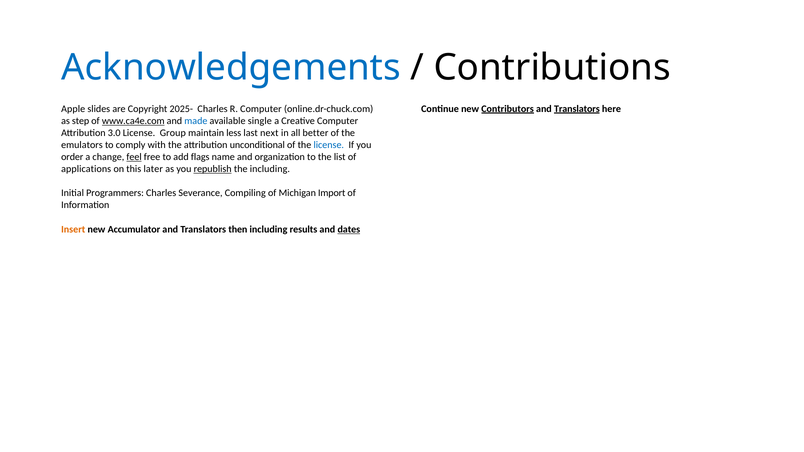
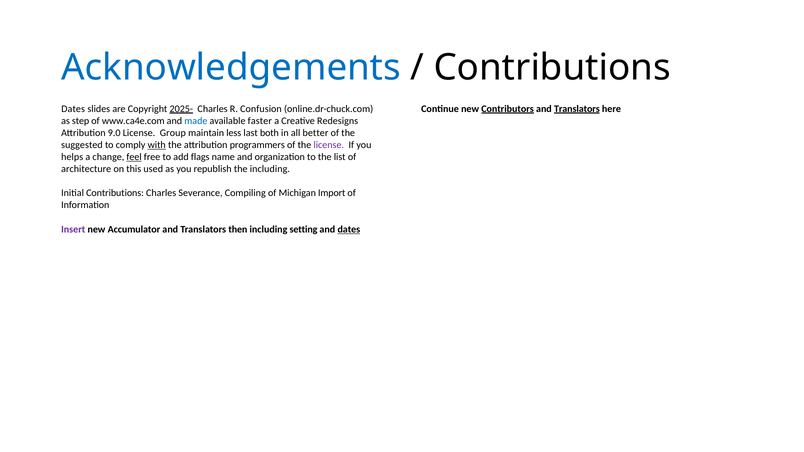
Apple: Apple -> Dates (73, 109)
2025- underline: none -> present (181, 109)
R Computer: Computer -> Confusion (261, 109)
www.ca4e.com underline: present -> none (133, 121)
single: single -> faster (260, 121)
Creative Computer: Computer -> Redesigns (338, 121)
3.0: 3.0 -> 9.0 (114, 133)
next: next -> both (269, 133)
emulators: emulators -> suggested (82, 145)
with underline: none -> present (157, 145)
unconditional: unconditional -> programmers (257, 145)
license colour: blue -> purple (329, 145)
order: order -> helps (72, 157)
applications: applications -> architecture (86, 169)
later: later -> used (153, 169)
republish underline: present -> none (213, 169)
Initial Programmers: Programmers -> Contributions (115, 193)
Insert colour: orange -> purple (73, 229)
results: results -> setting (304, 229)
